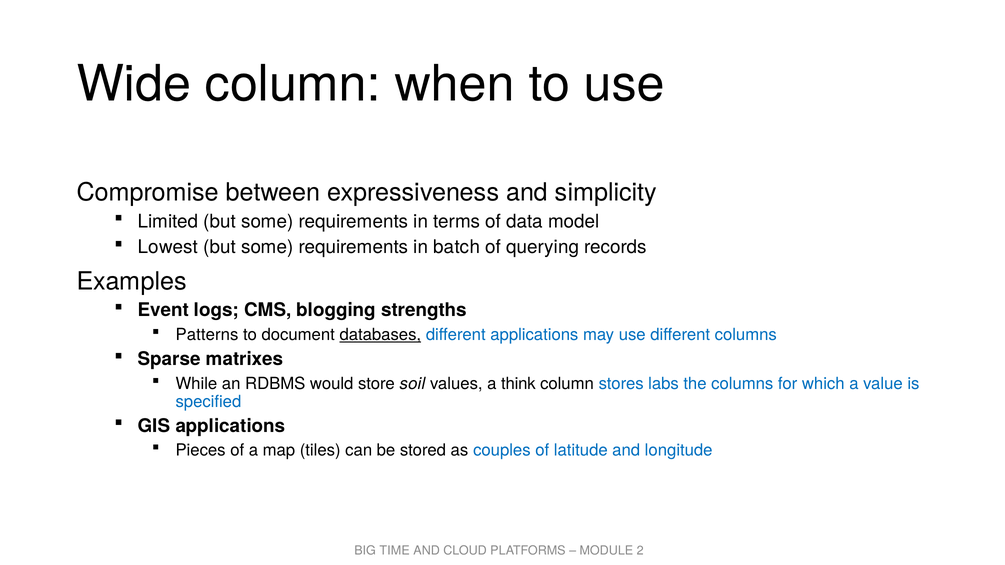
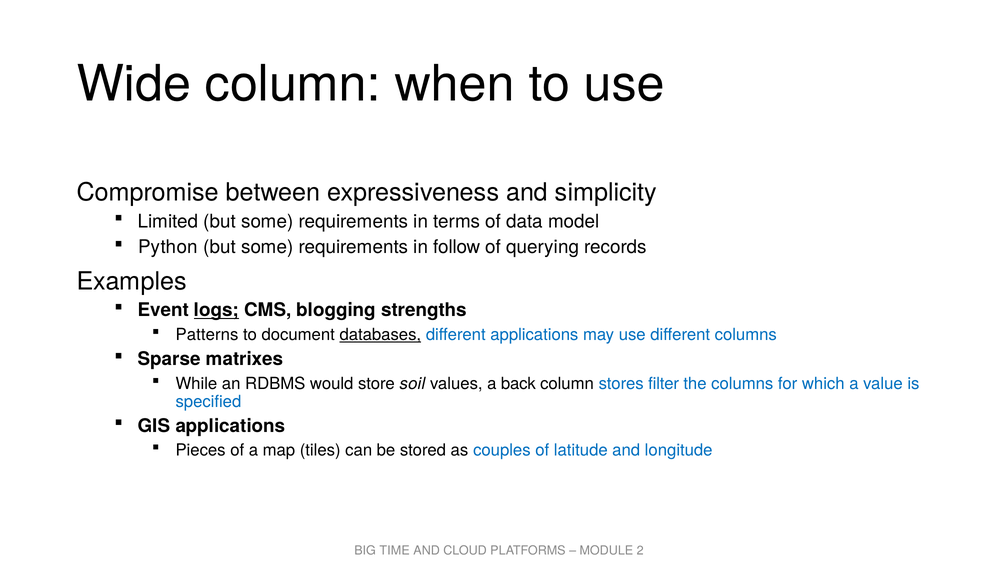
Lowest: Lowest -> Python (168, 247)
batch: batch -> follow (457, 247)
logs underline: none -> present (216, 310)
think: think -> back (518, 384)
labs: labs -> filter (664, 384)
